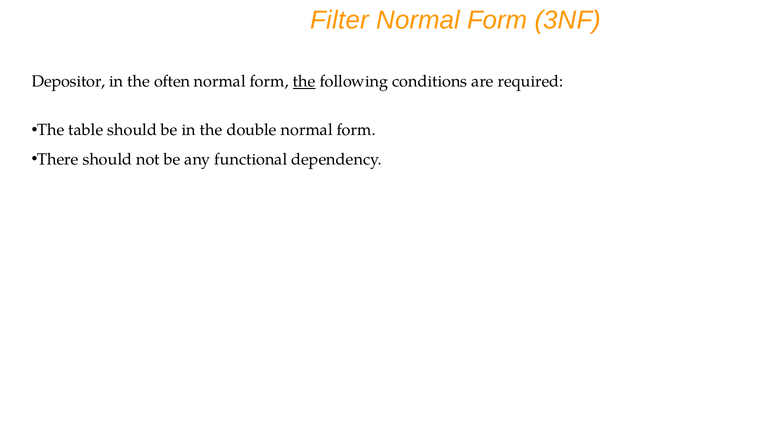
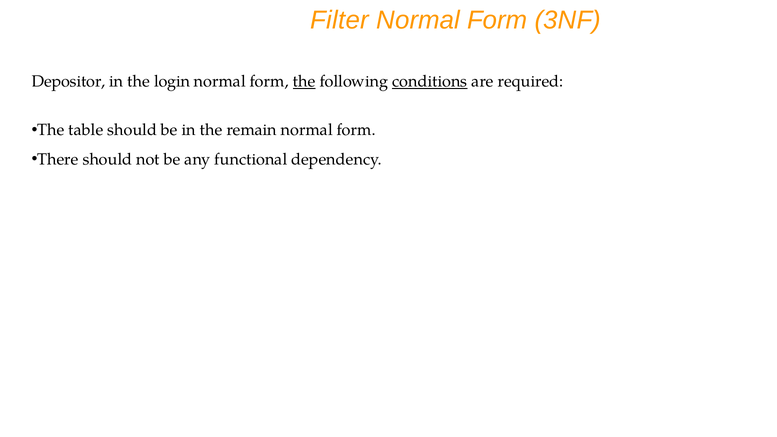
often: often -> login (172, 82)
conditions underline: none -> present (430, 82)
double: double -> remain (252, 130)
